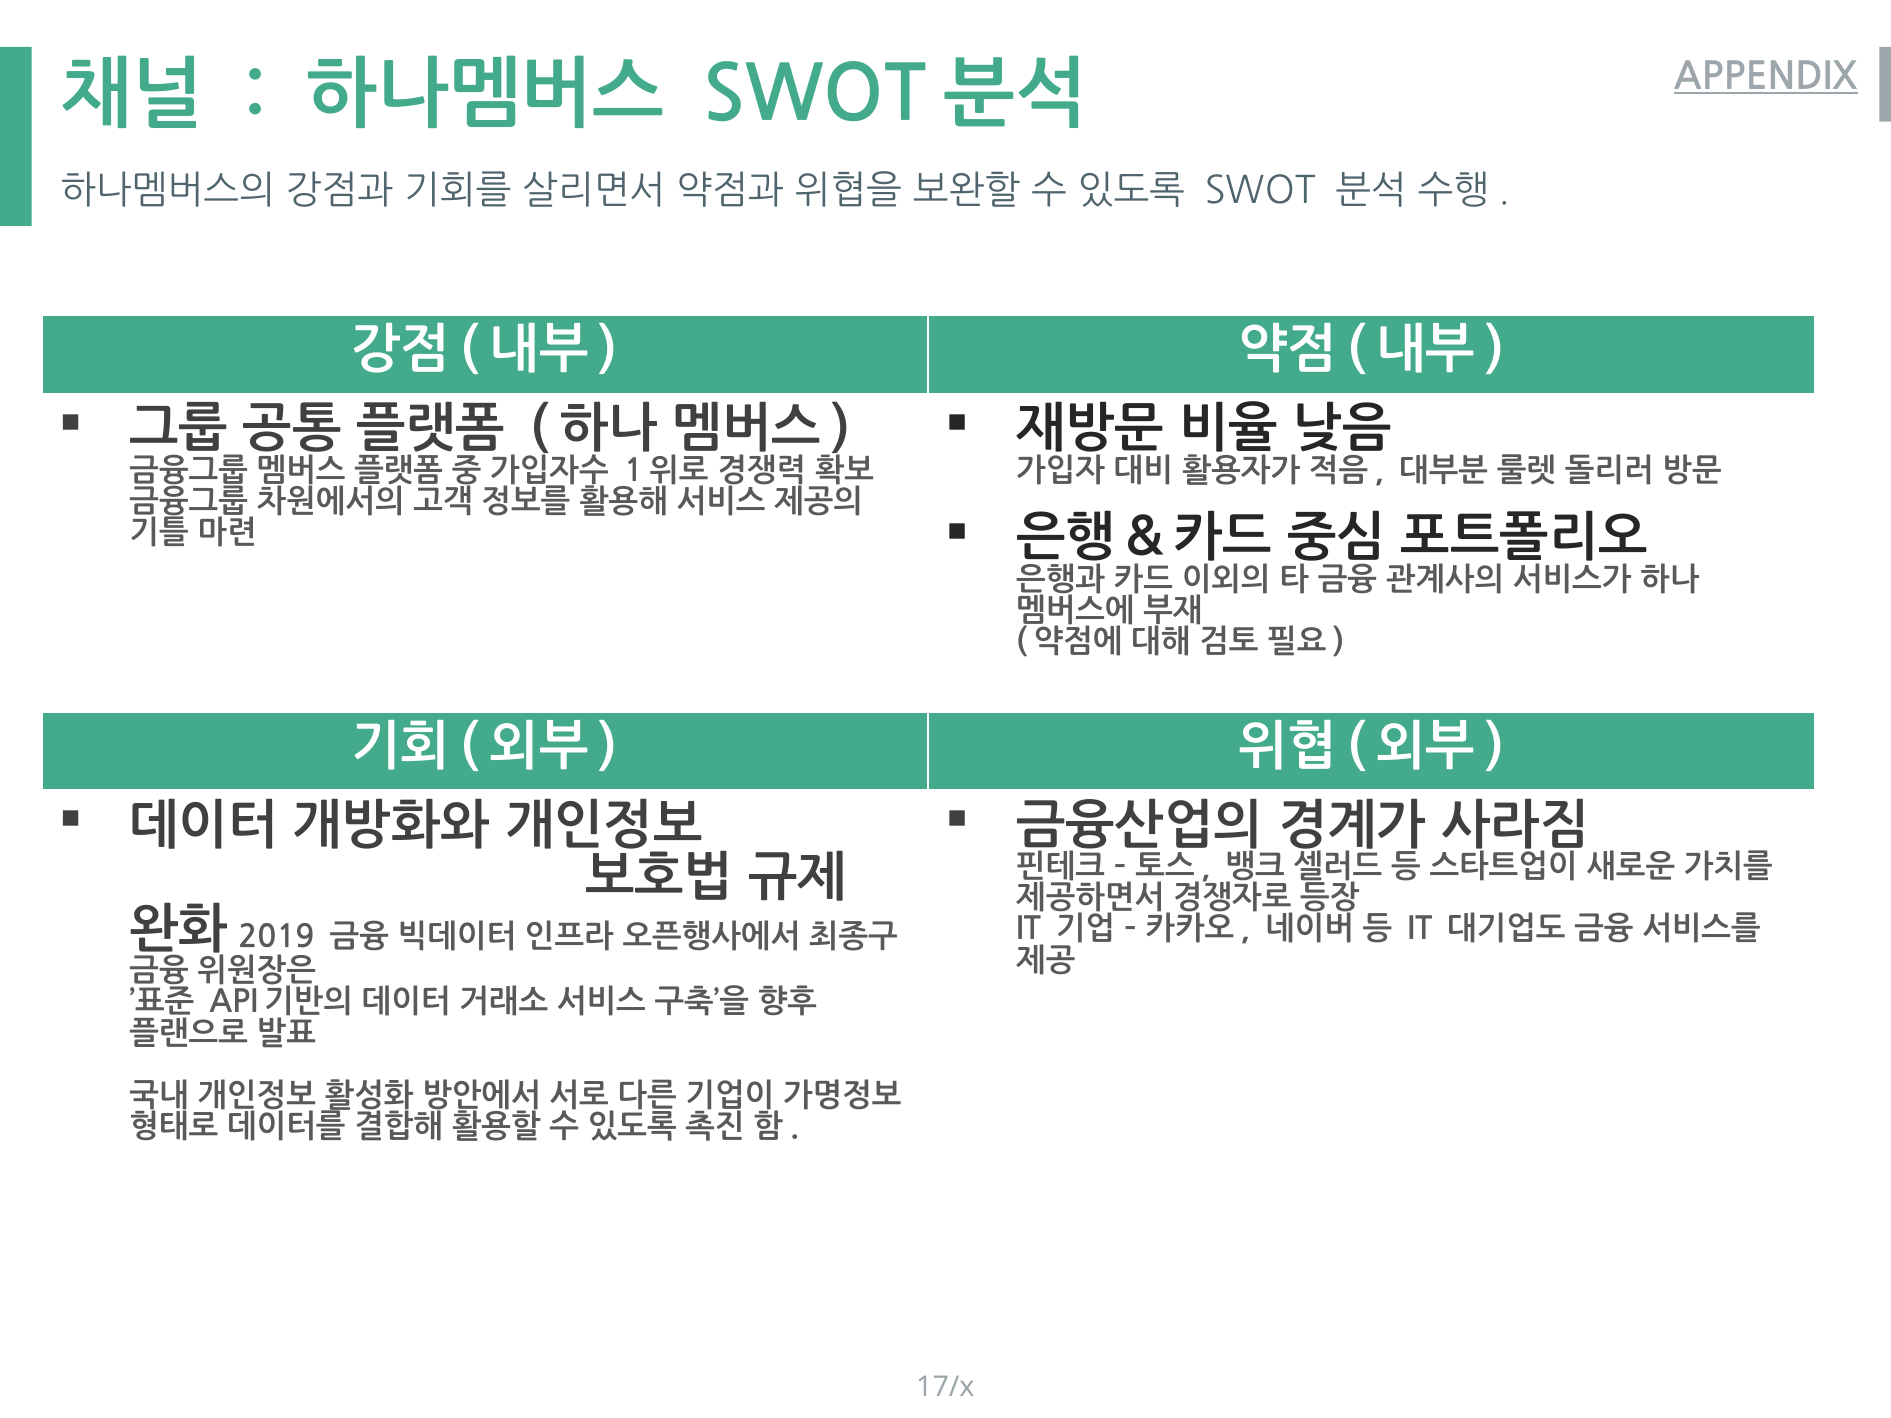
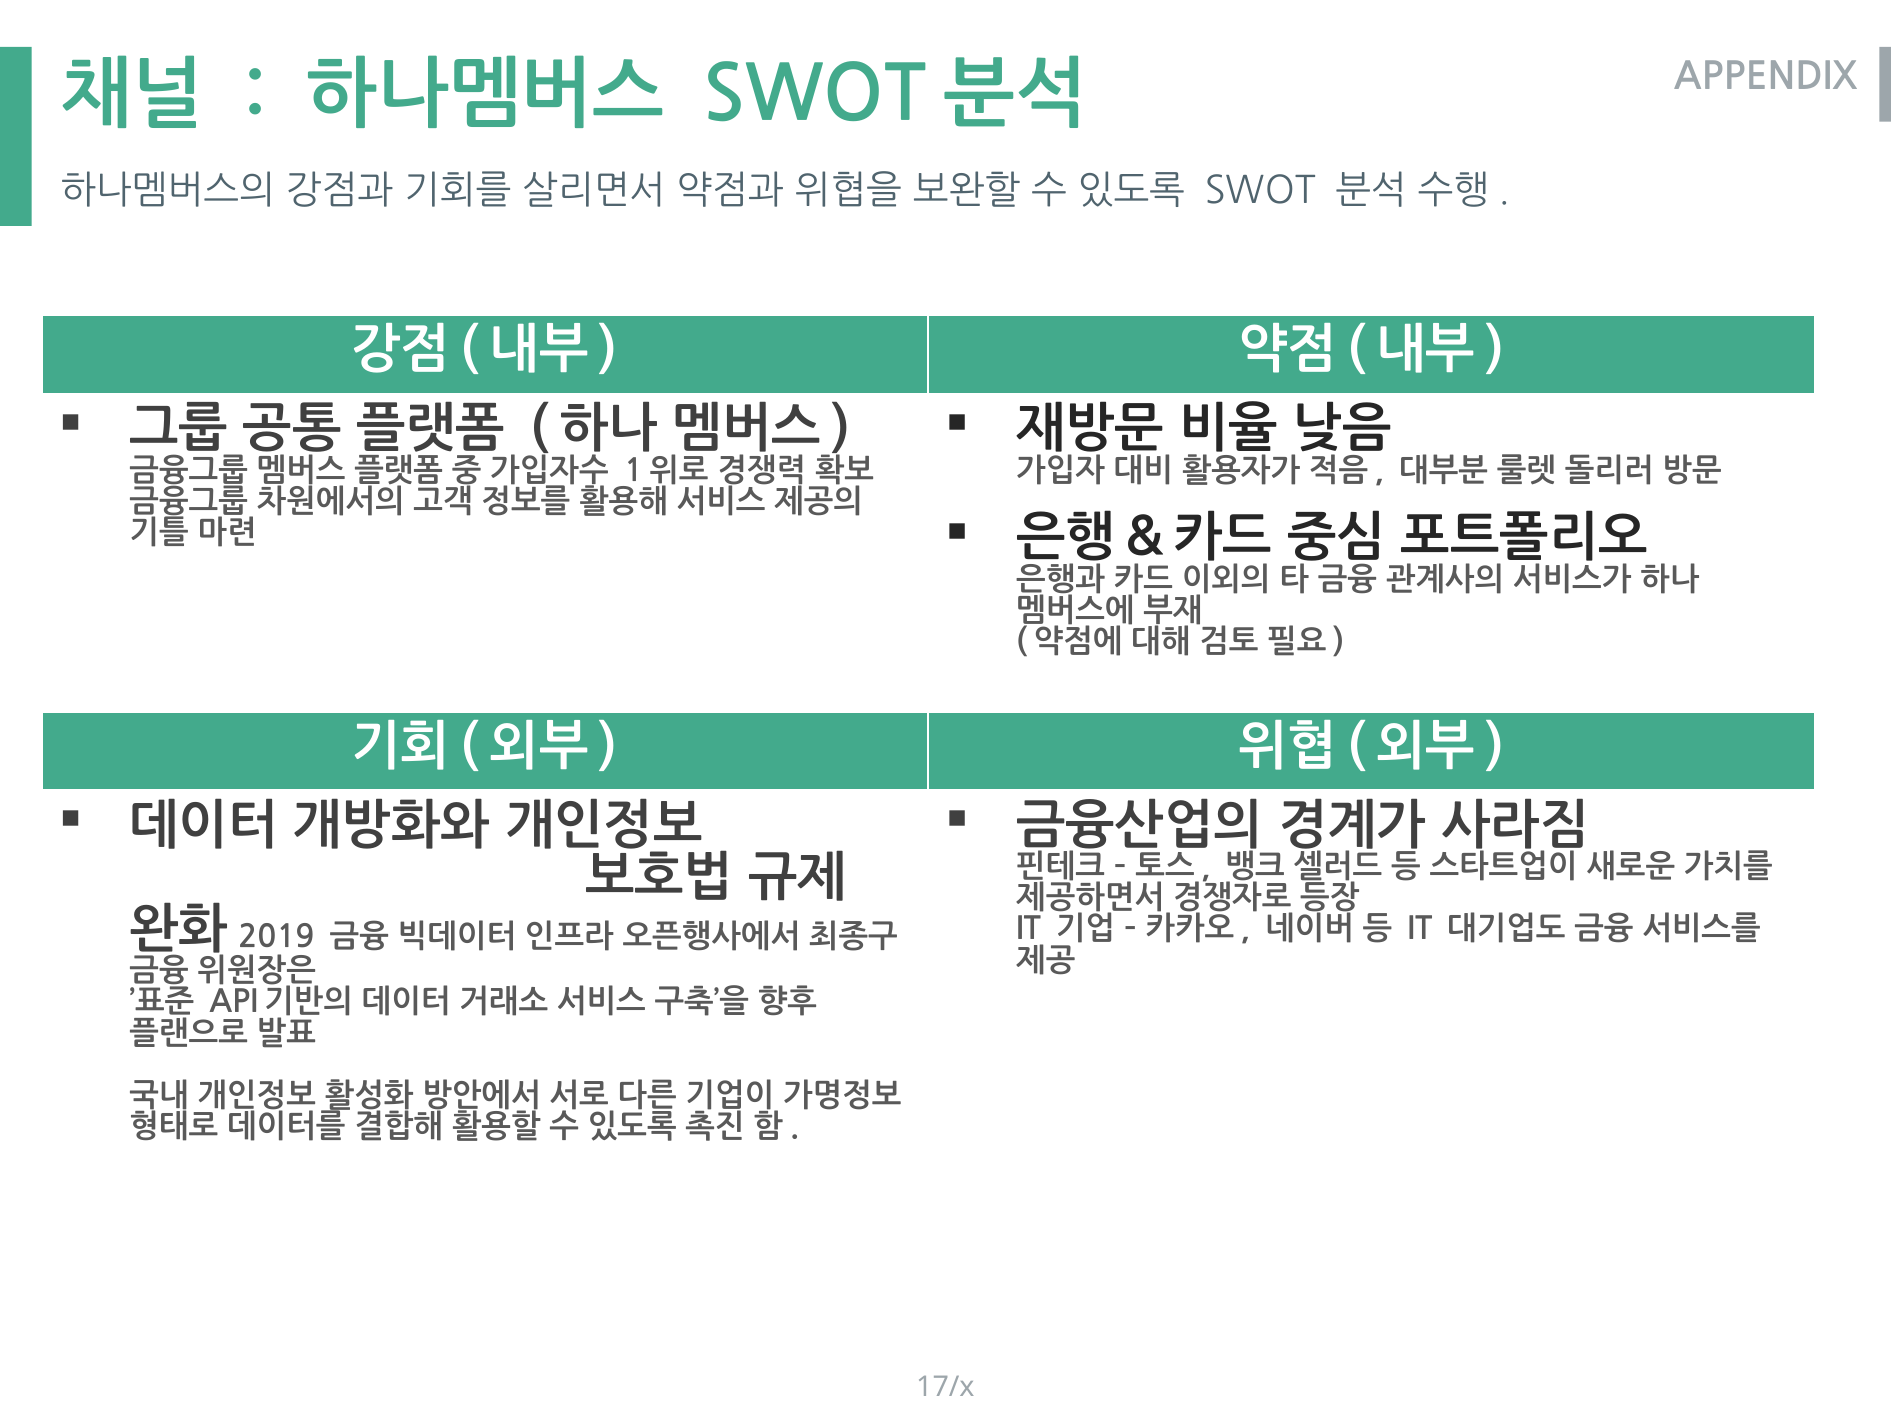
APPENDIX underline: present -> none (1766, 77)
